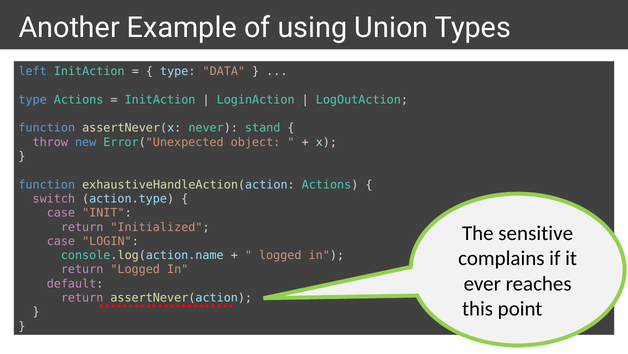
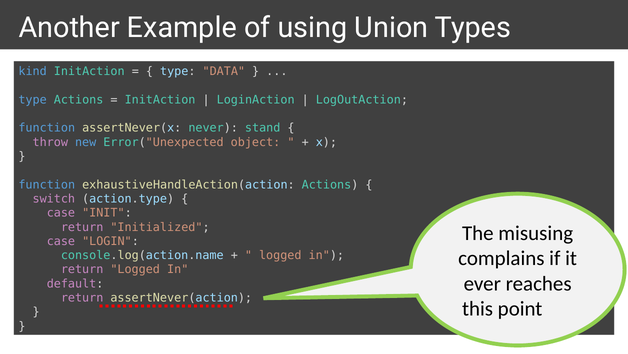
left: left -> kind (33, 71)
sensitive: sensitive -> misusing (536, 233)
